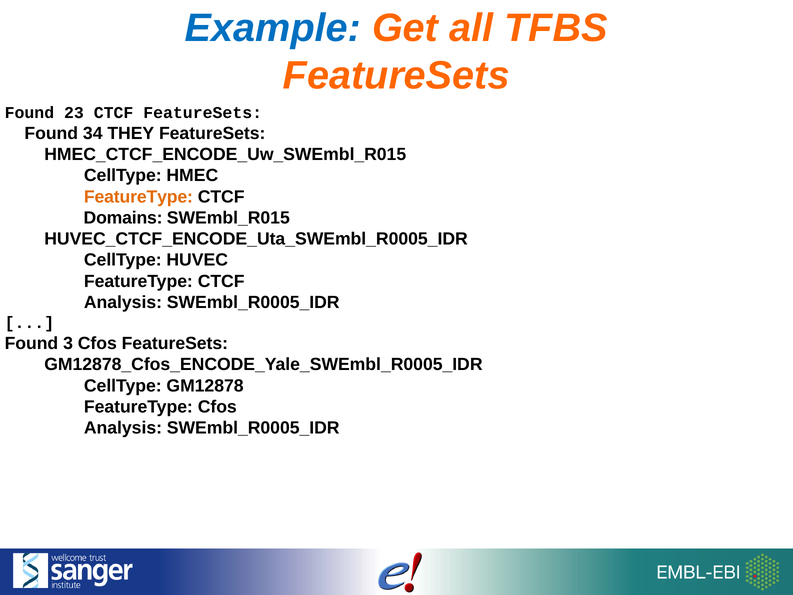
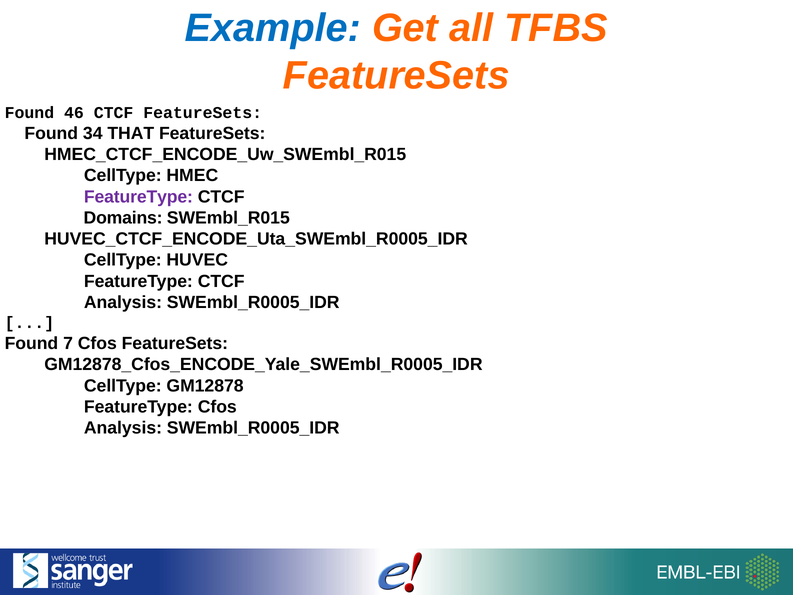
23: 23 -> 46 (74, 113)
THEY: THEY -> THAT (131, 133)
FeatureType colour: orange -> purple (138, 197)
3: 3 -> 7 (68, 343)
